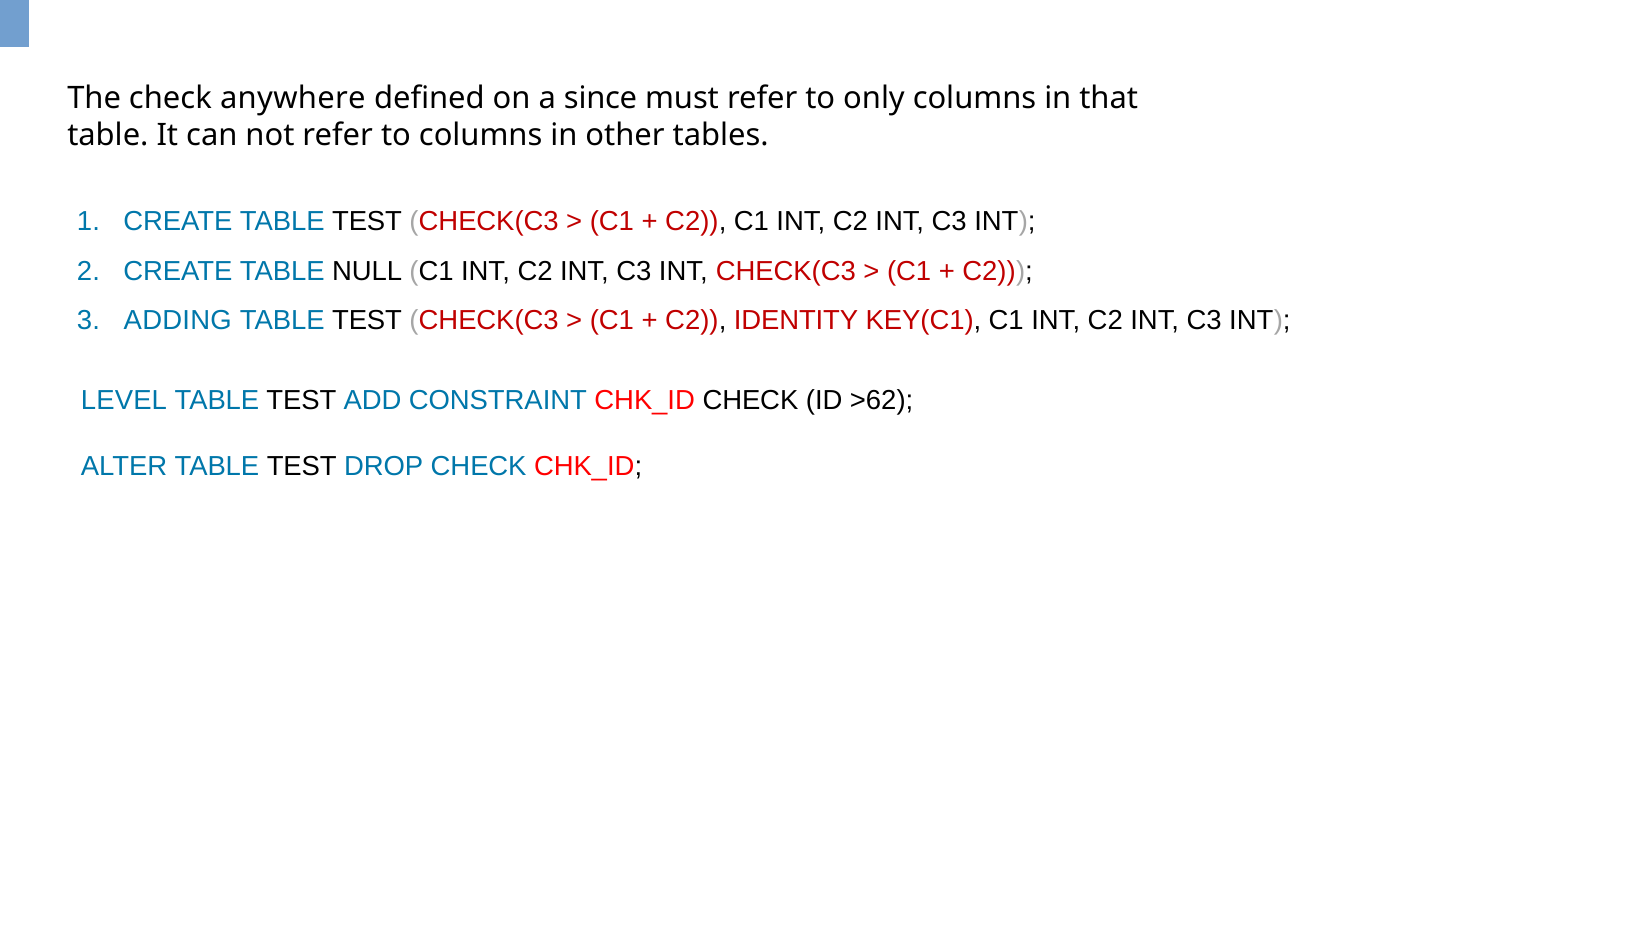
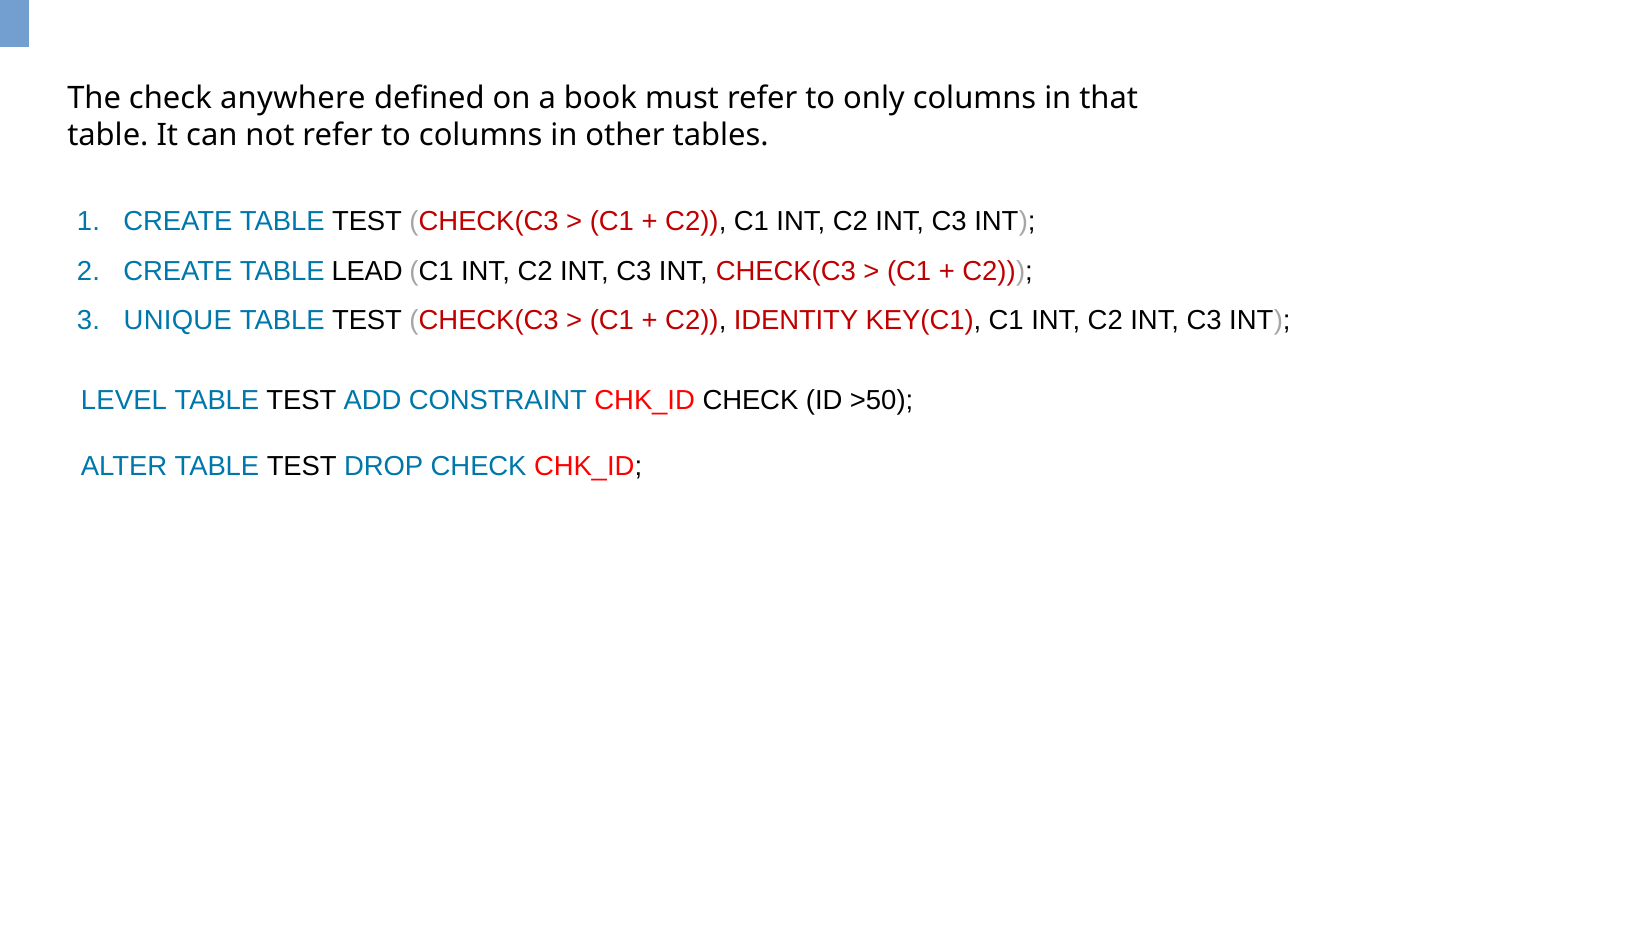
since: since -> book (600, 98)
NULL: NULL -> LEAD (367, 271)
ADDING: ADDING -> UNIQUE (178, 320)
>62: >62 -> >50 (882, 400)
